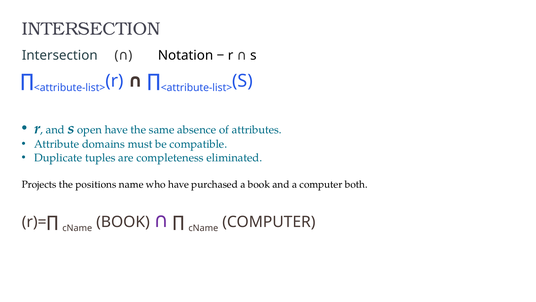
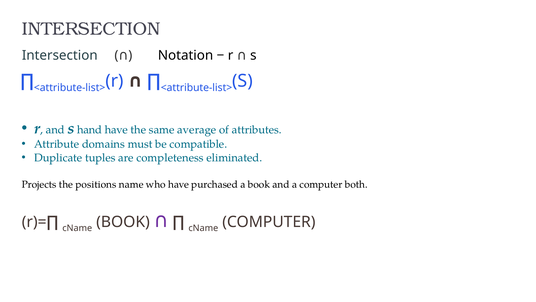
open: open -> hand (90, 130)
absence: absence -> average (197, 130)
